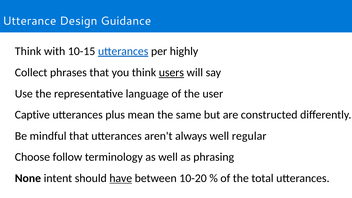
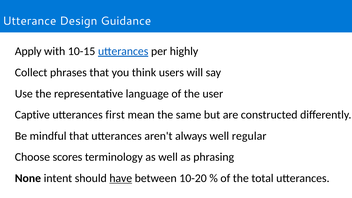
Think: Think -> Apply (28, 51)
users underline: present -> none (171, 73)
plus: plus -> first (115, 115)
follow: follow -> scores (68, 157)
